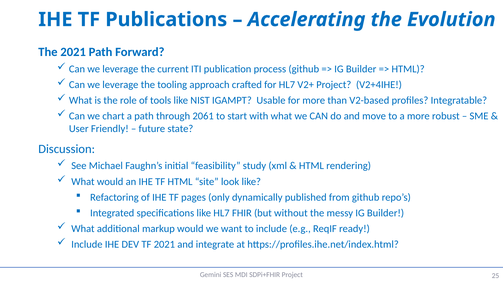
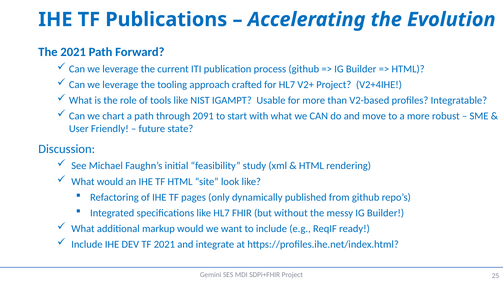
2061: 2061 -> 2091 (203, 116)
